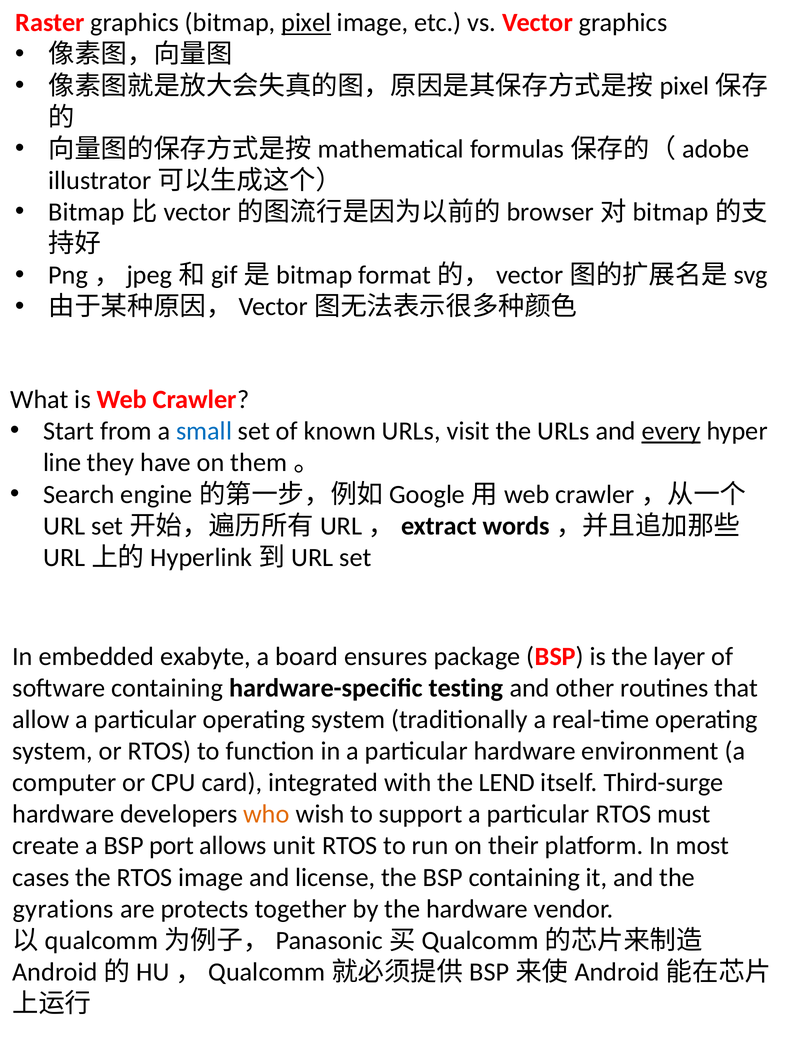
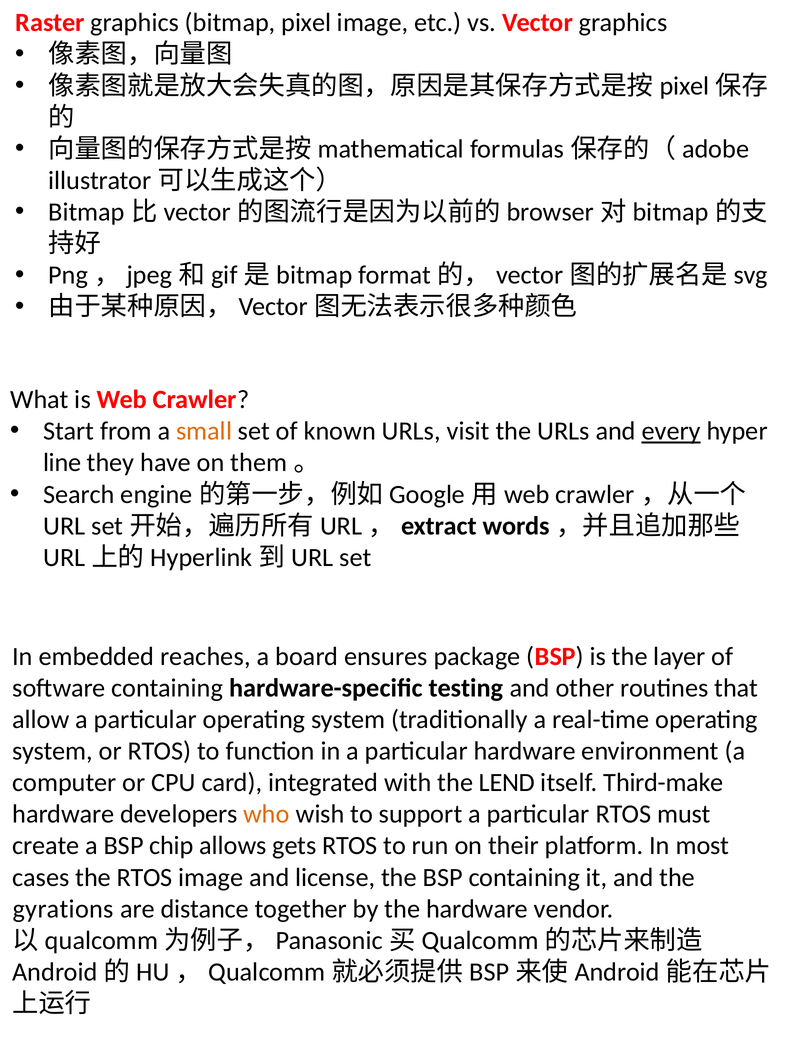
pixel underline: present -> none (306, 23)
small colour: blue -> orange (204, 431)
exabyte: exabyte -> reaches (205, 656)
Third-surge: Third-surge -> Third-make (663, 783)
port: port -> chip (171, 846)
unit: unit -> gets (294, 846)
protects: protects -> distance (205, 909)
